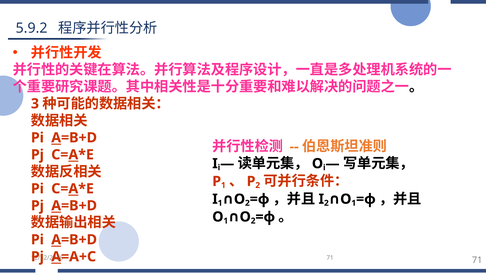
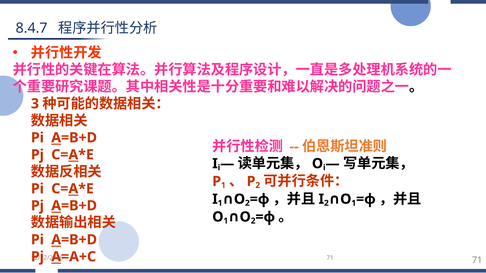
5.9.2: 5.9.2 -> 8.4.7 (32, 28)
